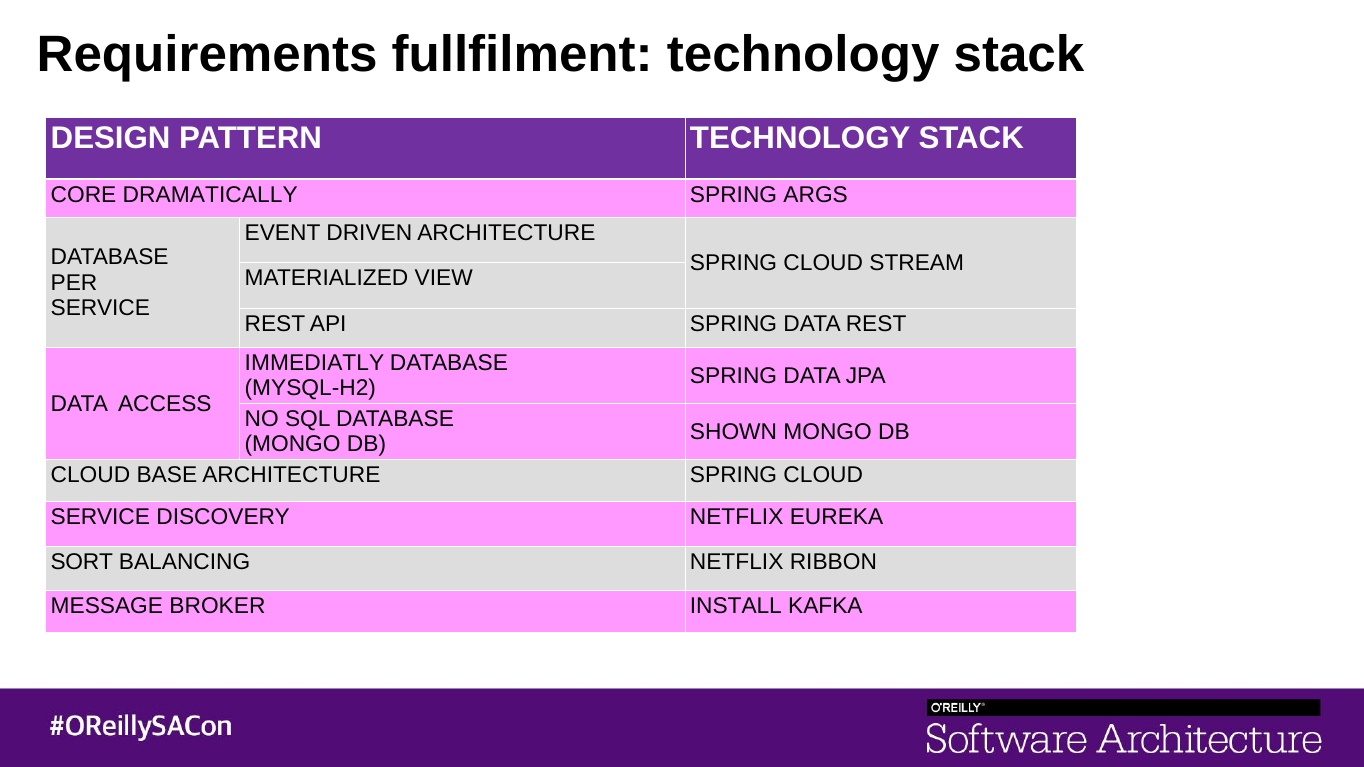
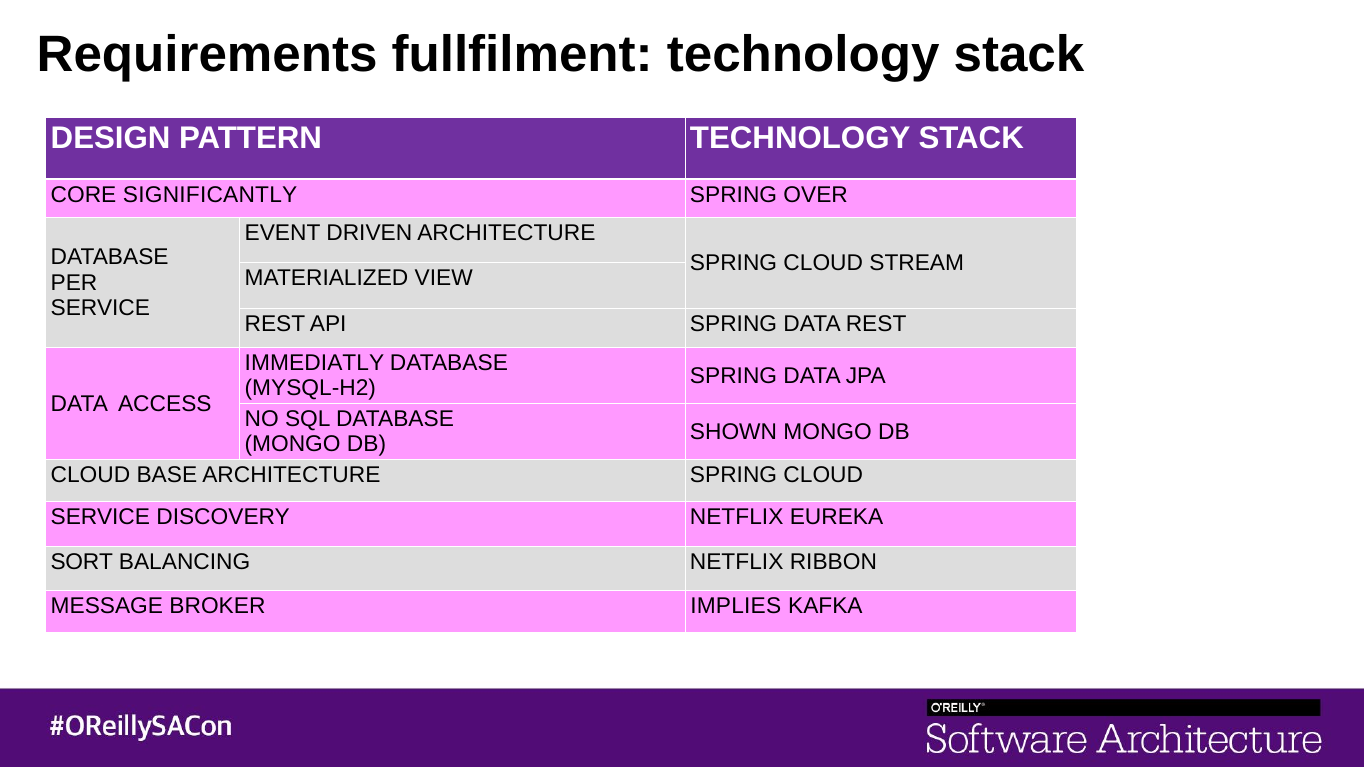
DRAMATICALLY: DRAMATICALLY -> SIGNIFICANTLY (210, 195)
ARGS: ARGS -> OVER (816, 195)
INSTALL: INSTALL -> IMPLIES (736, 607)
